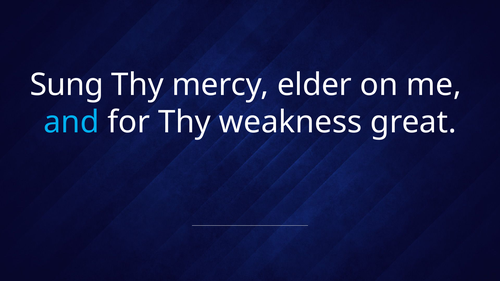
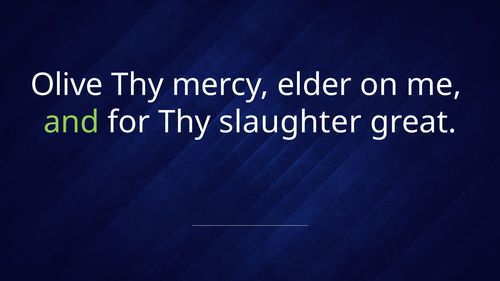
Sung: Sung -> Olive (67, 85)
and colour: light blue -> light green (71, 122)
weakness: weakness -> slaughter (290, 122)
